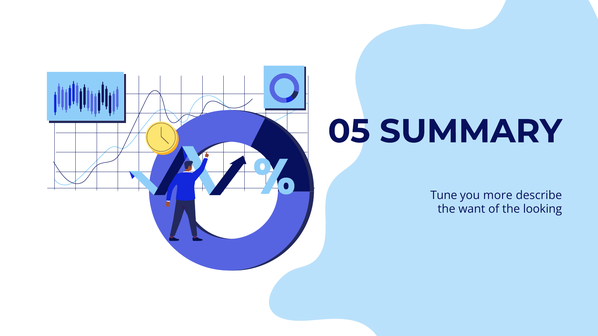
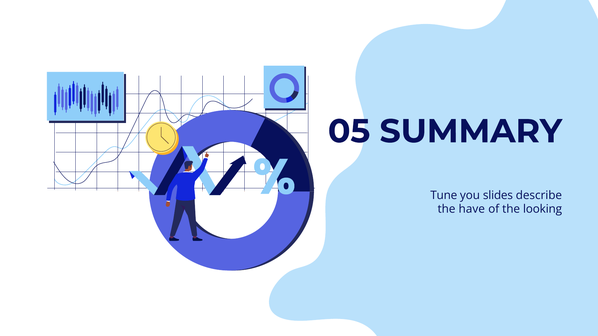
more: more -> slides (498, 195)
want: want -> have (472, 209)
